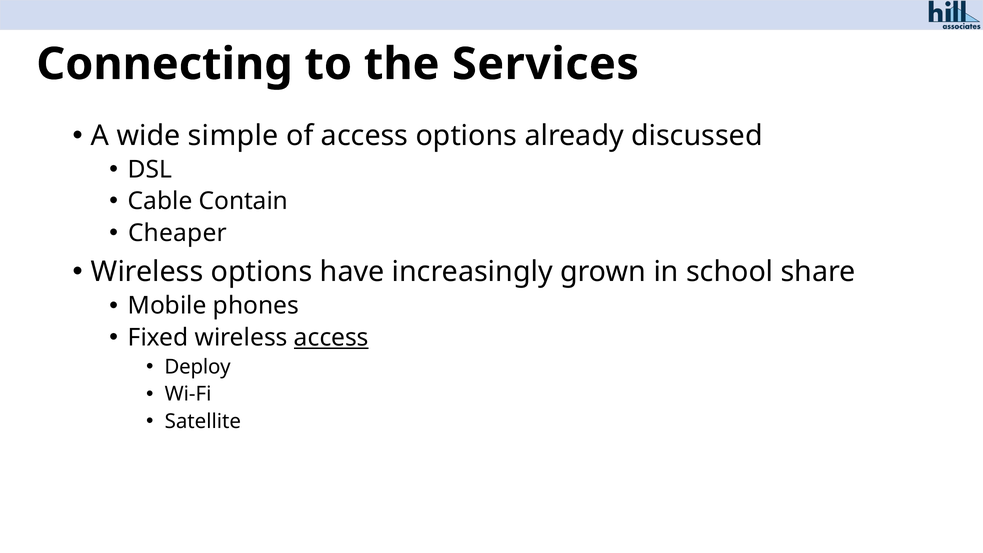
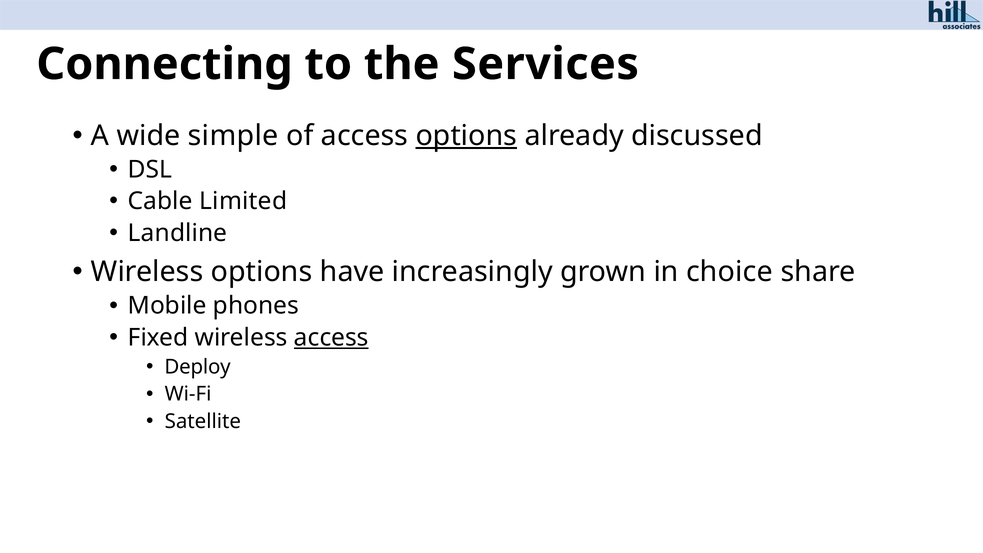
options underline: none -> present (466, 136)
Contain: Contain -> Limited (243, 201)
Cheaper: Cheaper -> Landline (178, 233)
school: school -> choice (730, 272)
